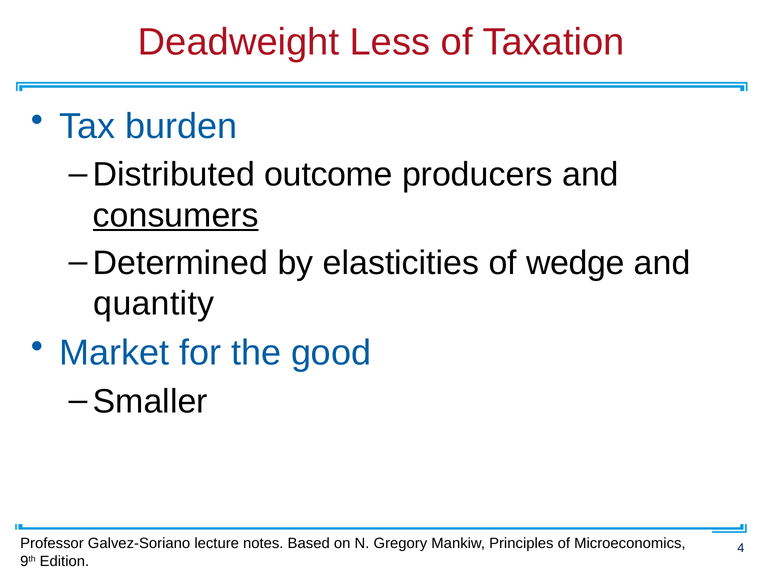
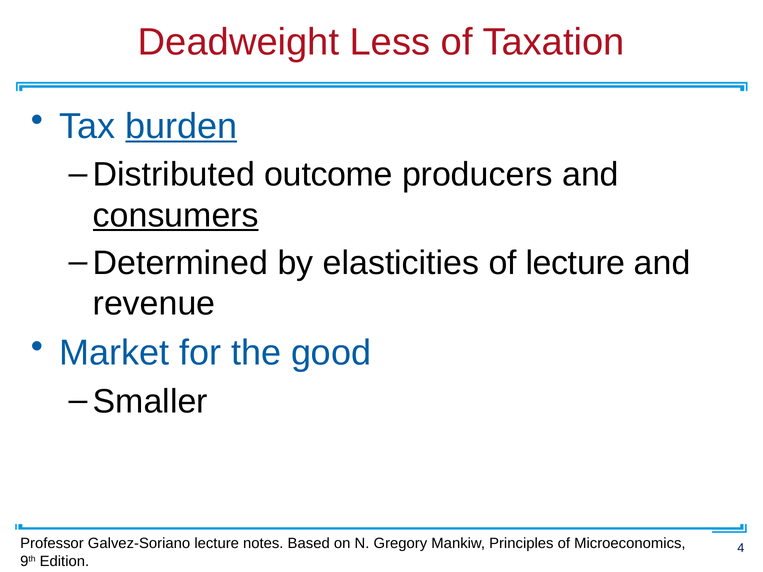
burden underline: none -> present (181, 126)
of wedge: wedge -> lecture (575, 263)
quantity: quantity -> revenue (154, 304)
